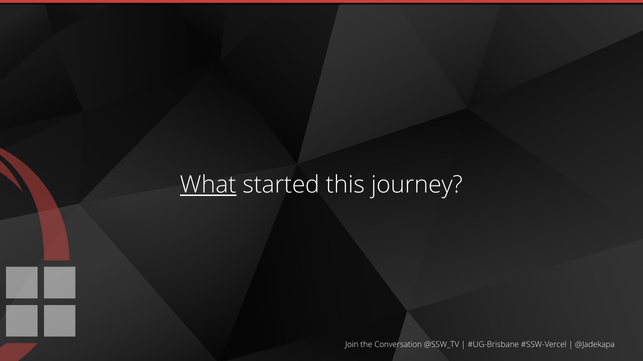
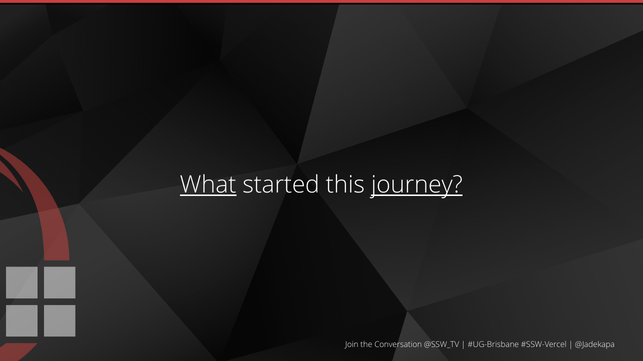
journey underline: none -> present (417, 185)
